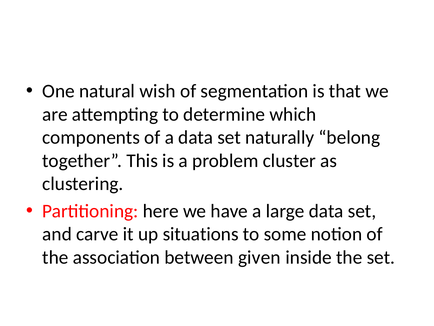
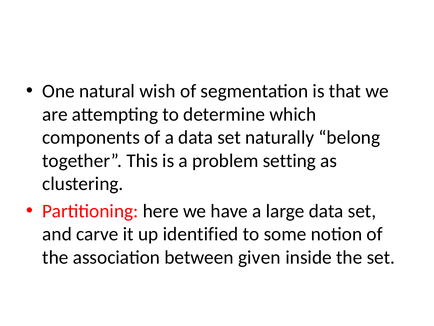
cluster: cluster -> setting (289, 161)
situations: situations -> identified (201, 234)
